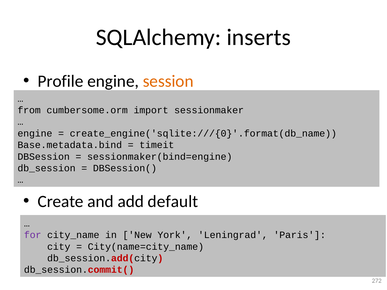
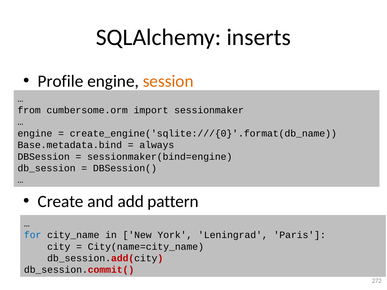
timeit: timeit -> always (157, 145)
default: default -> pattern (173, 202)
for colour: purple -> blue (33, 235)
